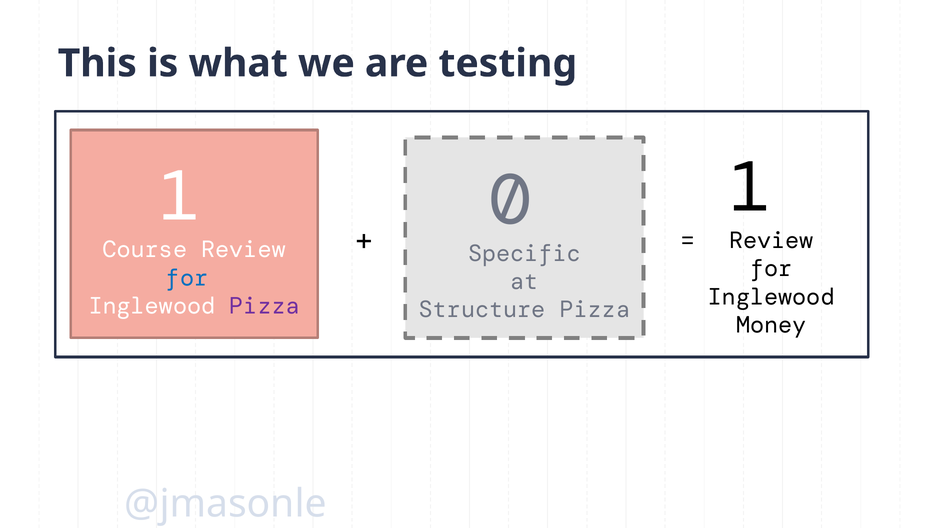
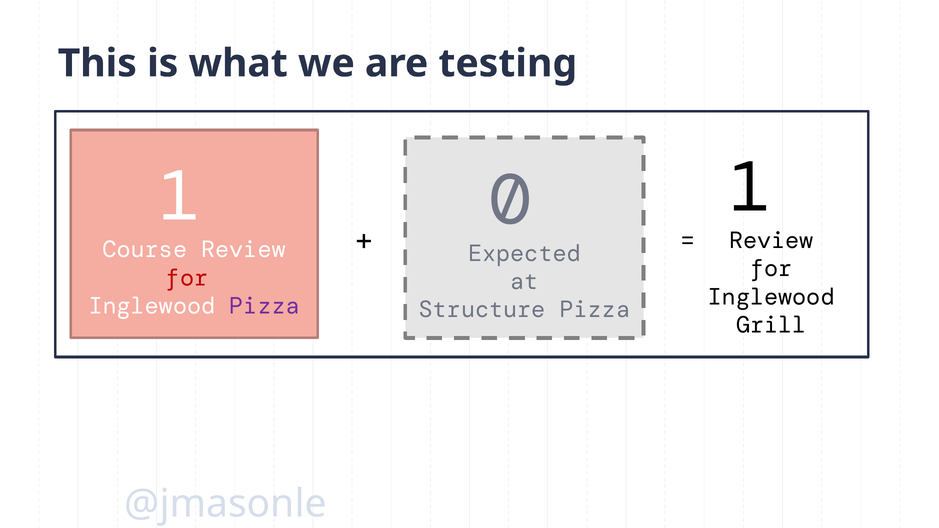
Specific: Specific -> Expected (524, 253)
for colour: blue -> red (187, 278)
Money: Money -> Grill (771, 325)
